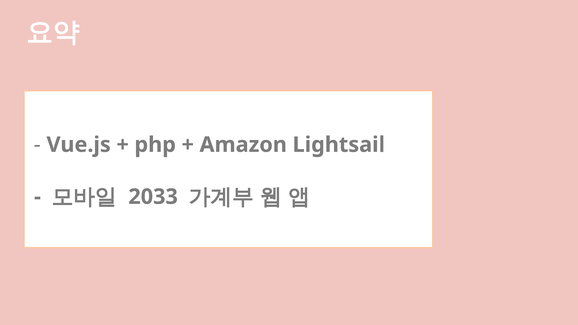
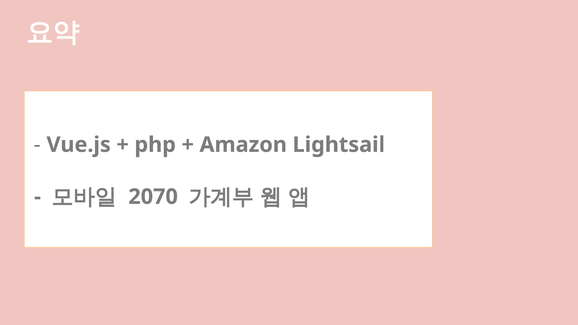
2033: 2033 -> 2070 (153, 197)
